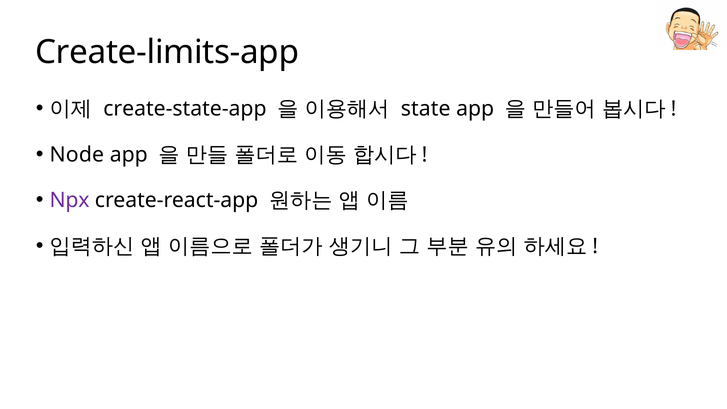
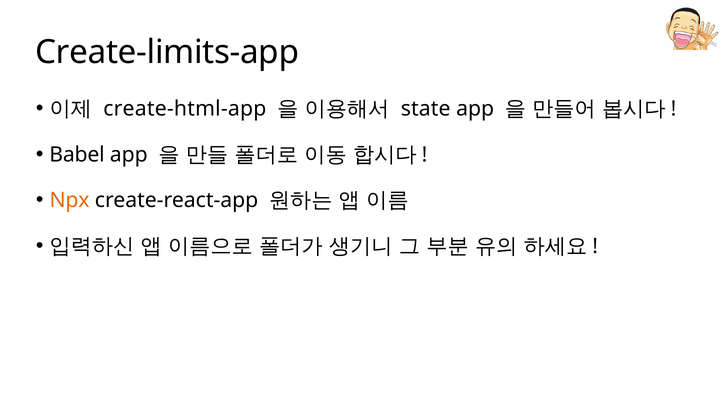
create-state-app: create-state-app -> create-html-app (185, 109)
Node: Node -> Babel (77, 155)
Npx colour: purple -> orange (70, 200)
